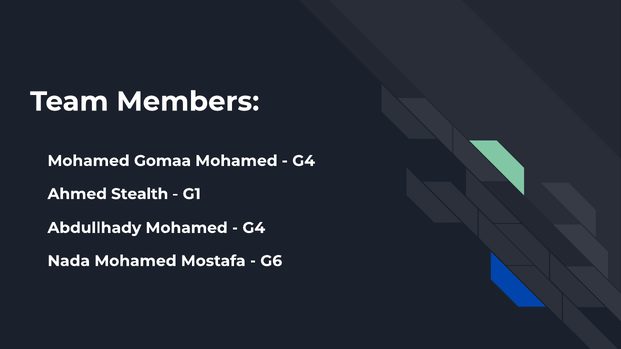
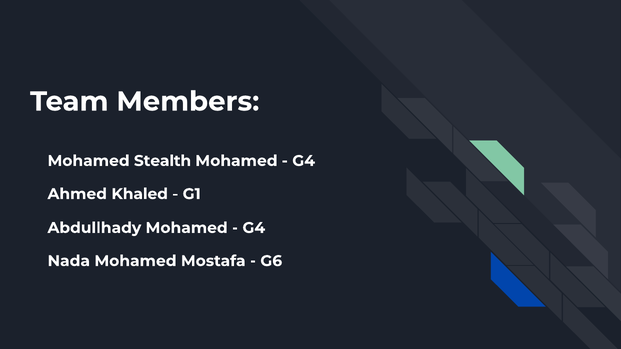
Gomaa: Gomaa -> Stealth (163, 161)
Stealth: Stealth -> Khaled (140, 194)
